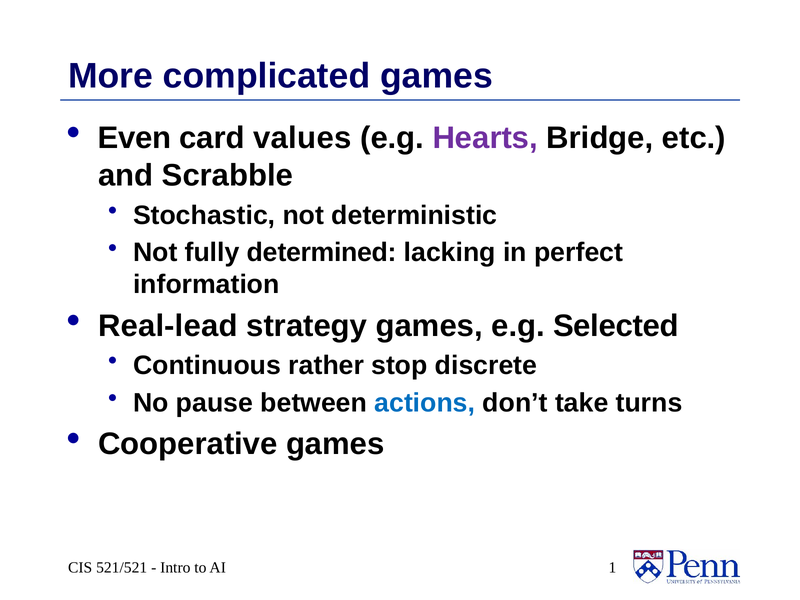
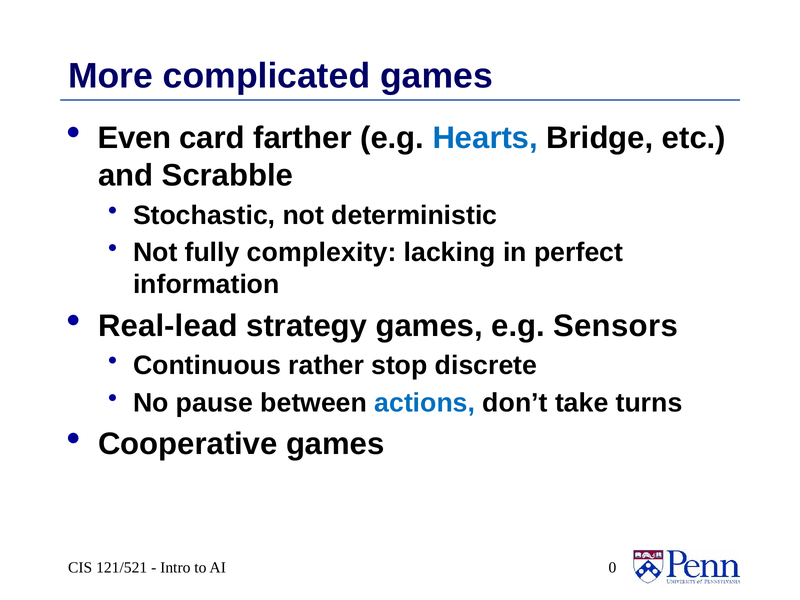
values: values -> farther (302, 138)
Hearts colour: purple -> blue (485, 138)
determined: determined -> complexity (322, 253)
Selected: Selected -> Sensors (616, 326)
521/521: 521/521 -> 121/521 (122, 568)
1: 1 -> 0 (612, 568)
